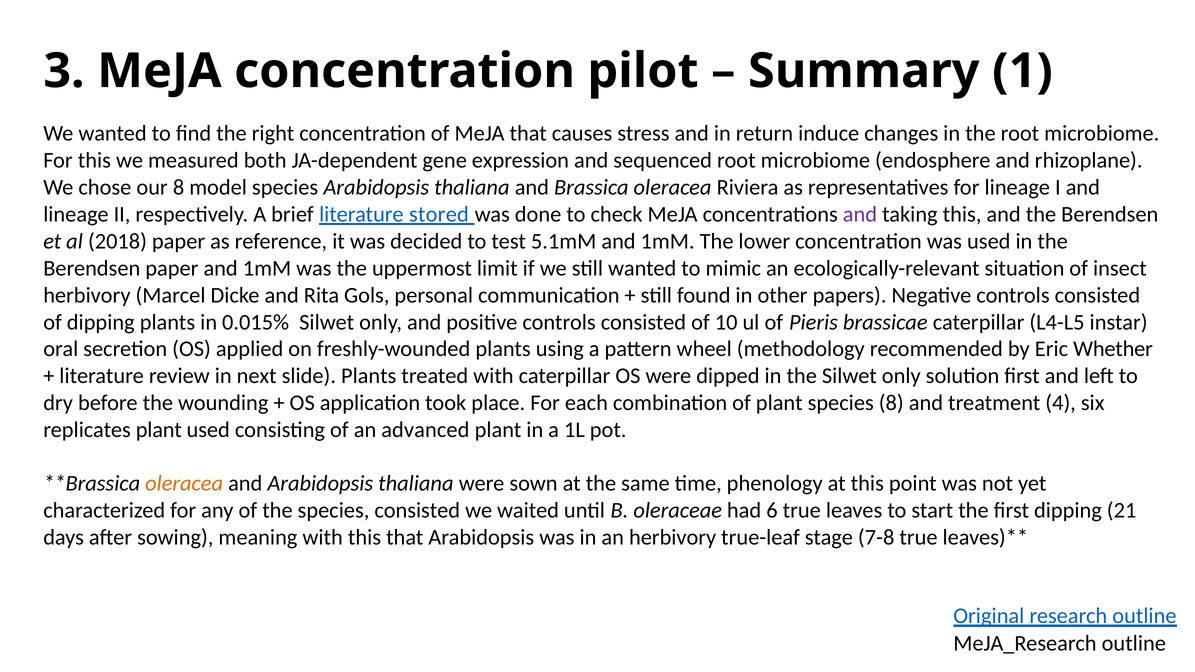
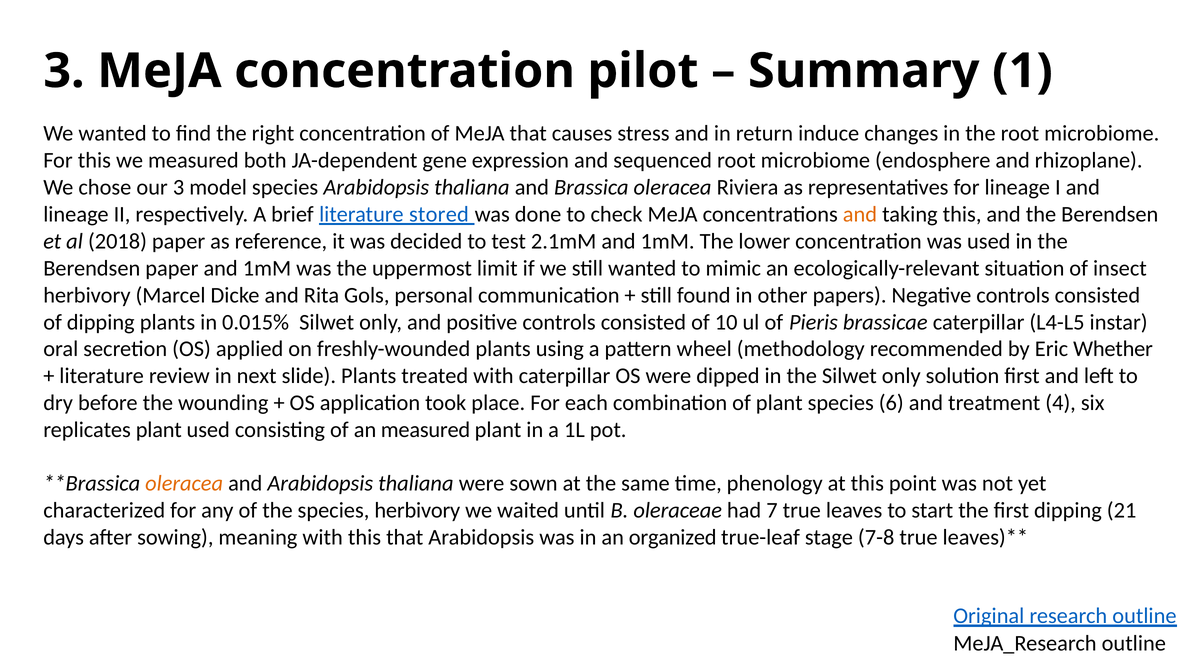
our 8: 8 -> 3 (179, 187)
and colour: purple -> orange (860, 214)
5.1mM: 5.1mM -> 2.1mM (564, 242)
species 8: 8 -> 6 (891, 403)
an advanced: advanced -> measured (426, 430)
species consisted: consisted -> herbivory (417, 510)
6: 6 -> 7 (772, 510)
an herbivory: herbivory -> organized (673, 537)
